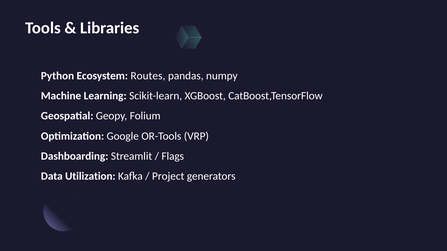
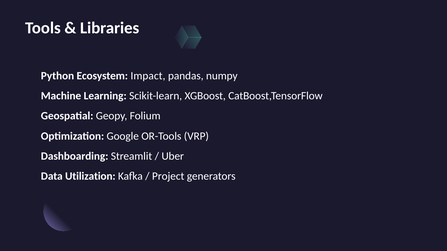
Routes: Routes -> Impact (148, 76)
Flags: Flags -> Uber (173, 156)
